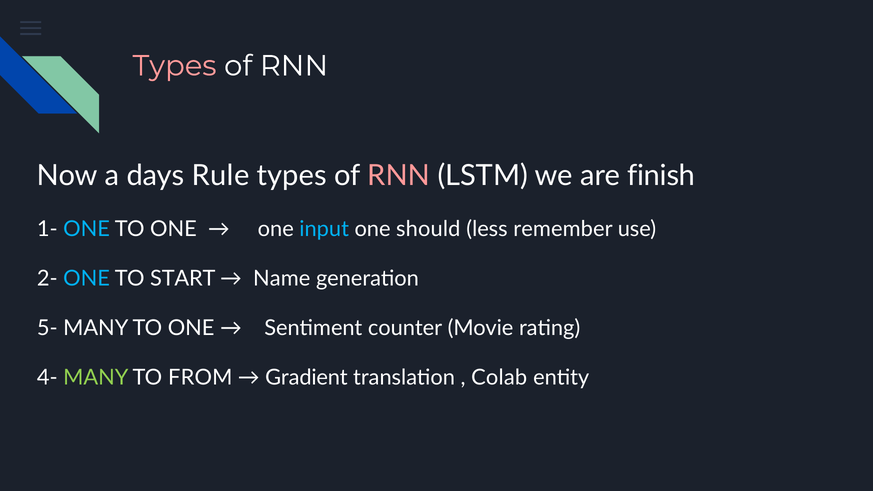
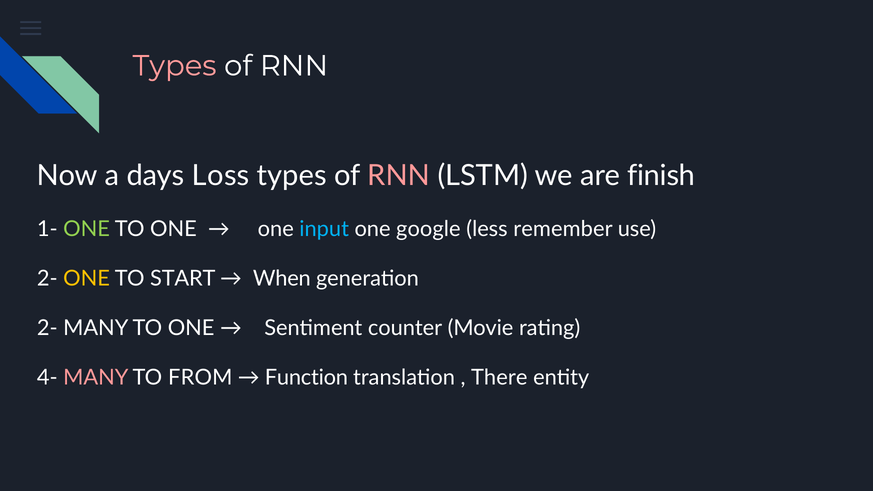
Rule: Rule -> Loss (221, 176)
ONE colour: light blue -> light green (87, 229)
should: should -> google (428, 229)
ONE colour: light blue -> yellow (87, 278)
Name: Name -> When (282, 278)
5-: 5- -> 2- (47, 328)
MANY colour: light green -> pink (96, 377)
Gradient: Gradient -> Function (306, 377)
Colab: Colab -> There (499, 377)
